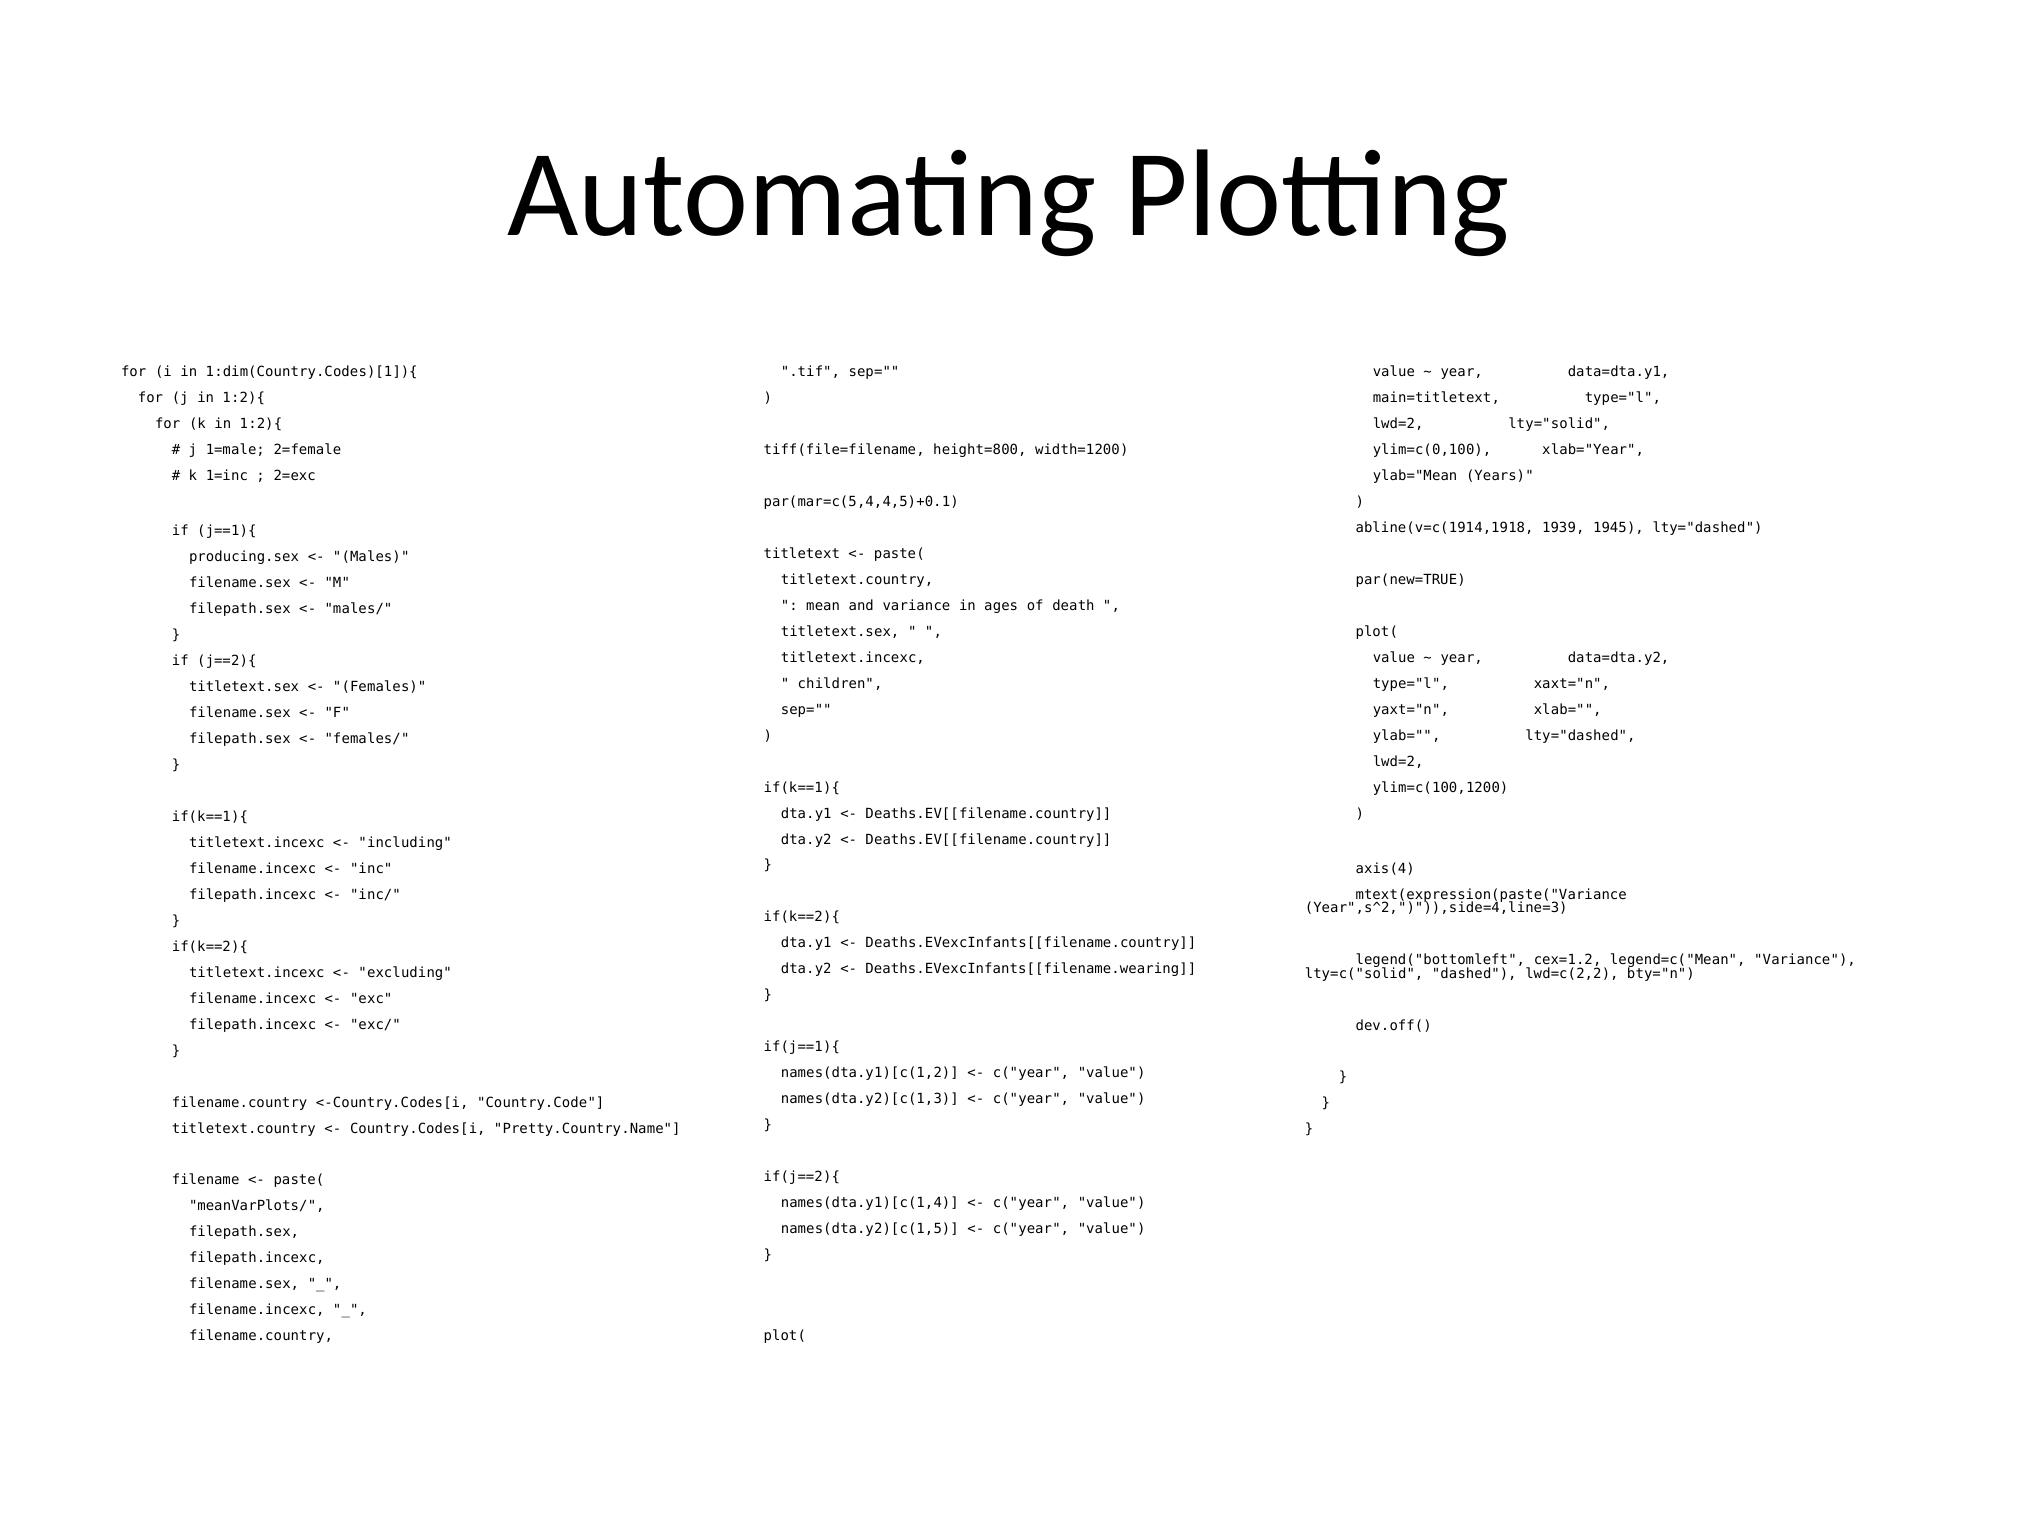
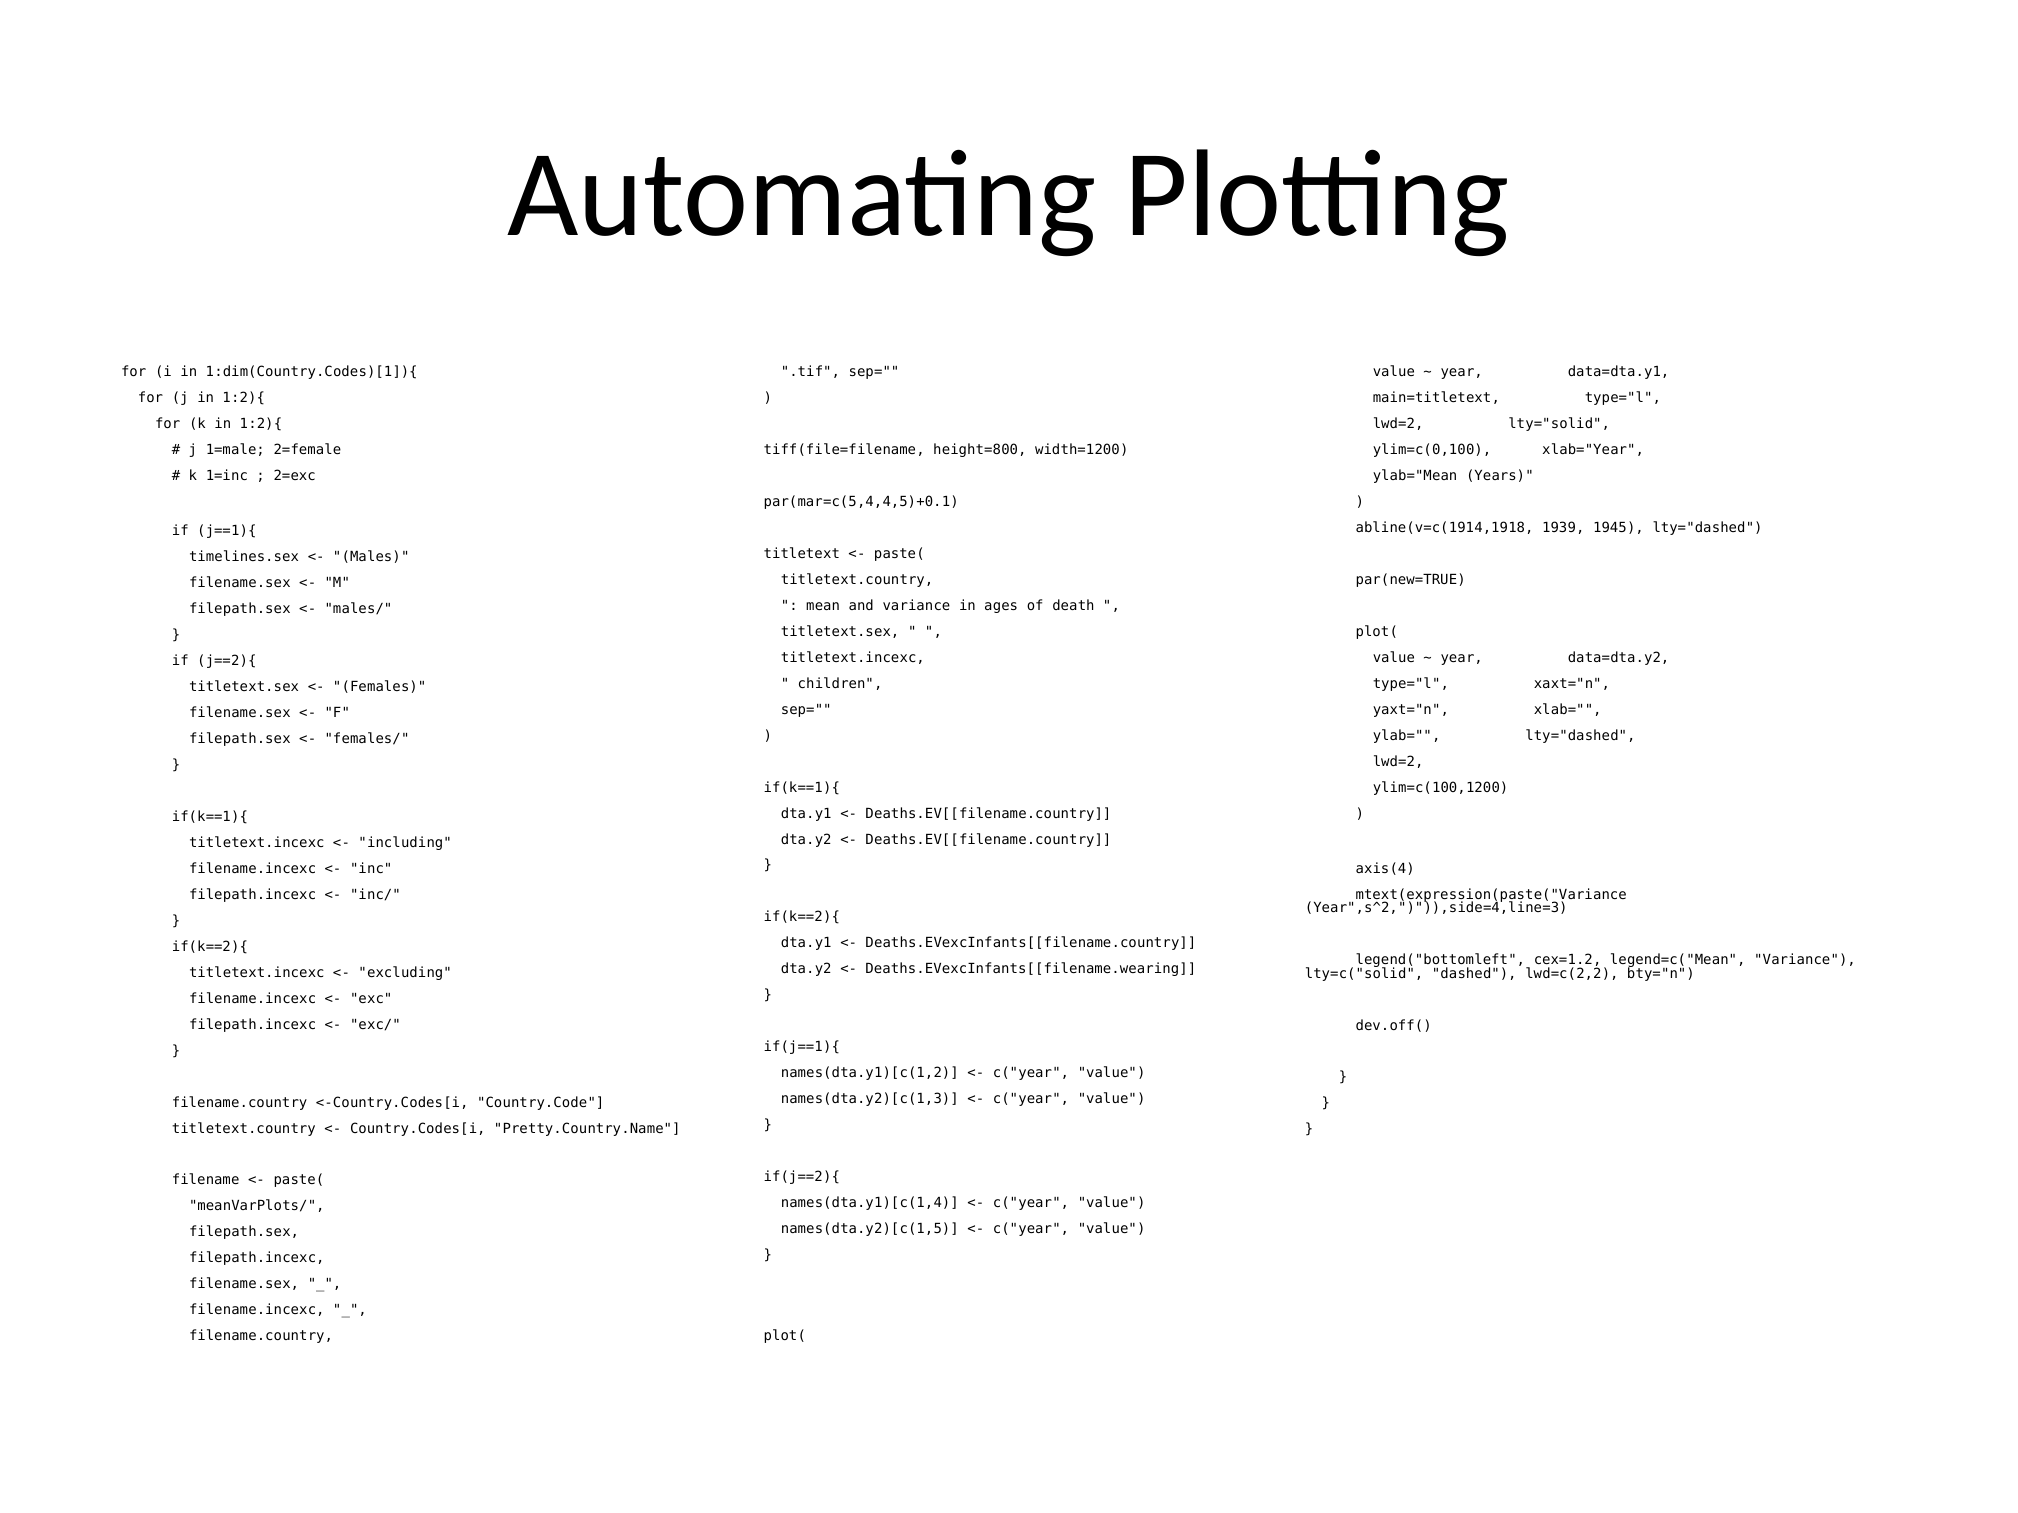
producing.sex: producing.sex -> timelines.sex (244, 557)
